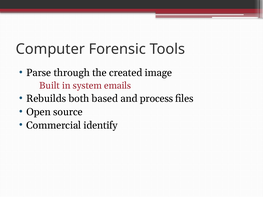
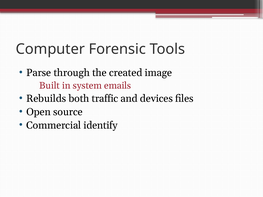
based: based -> traffic (105, 99)
process: process -> devices (156, 99)
